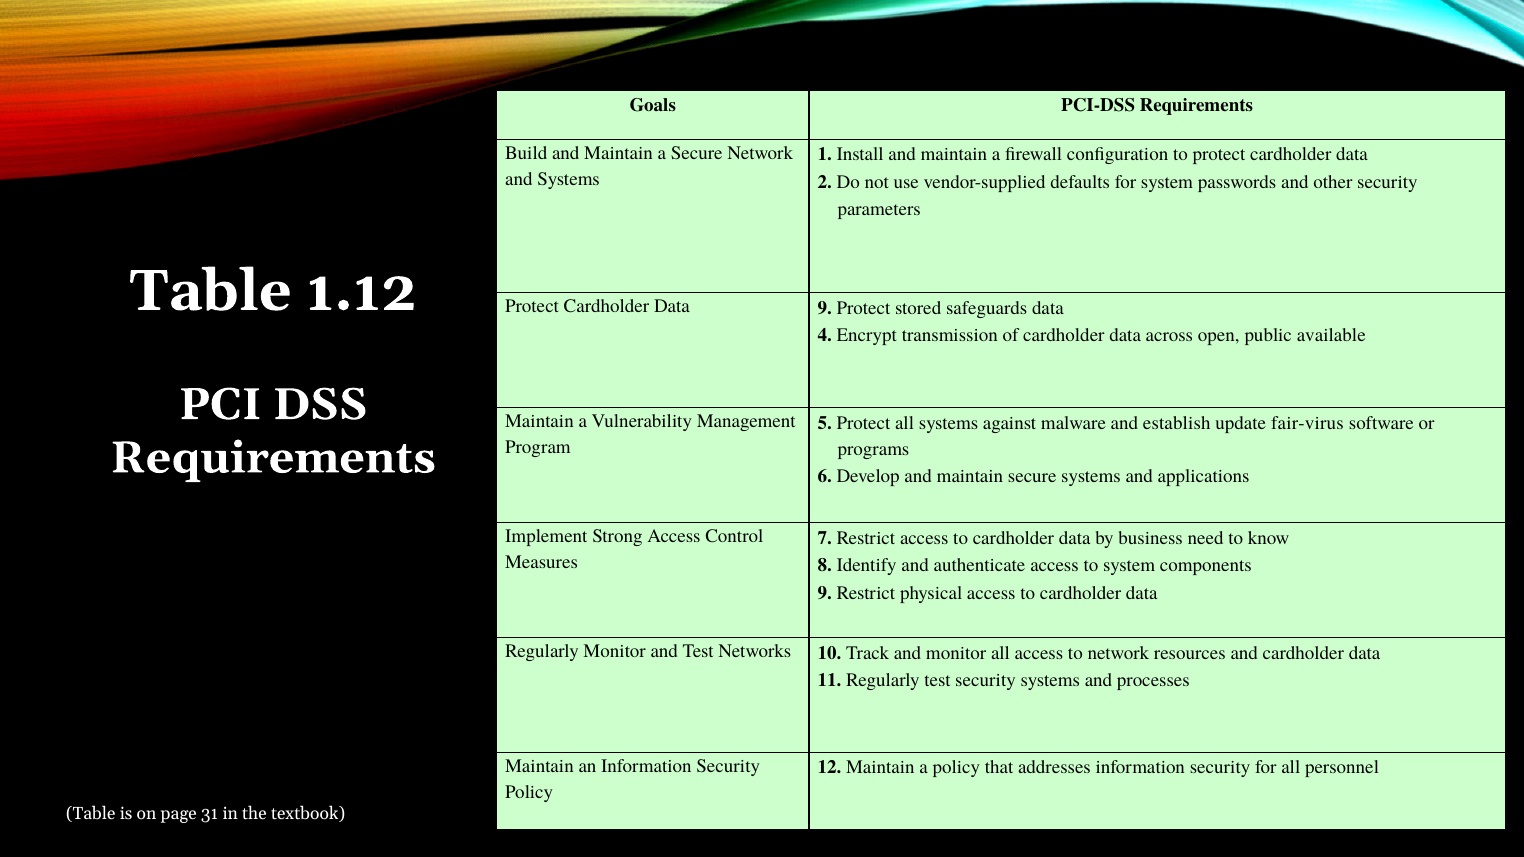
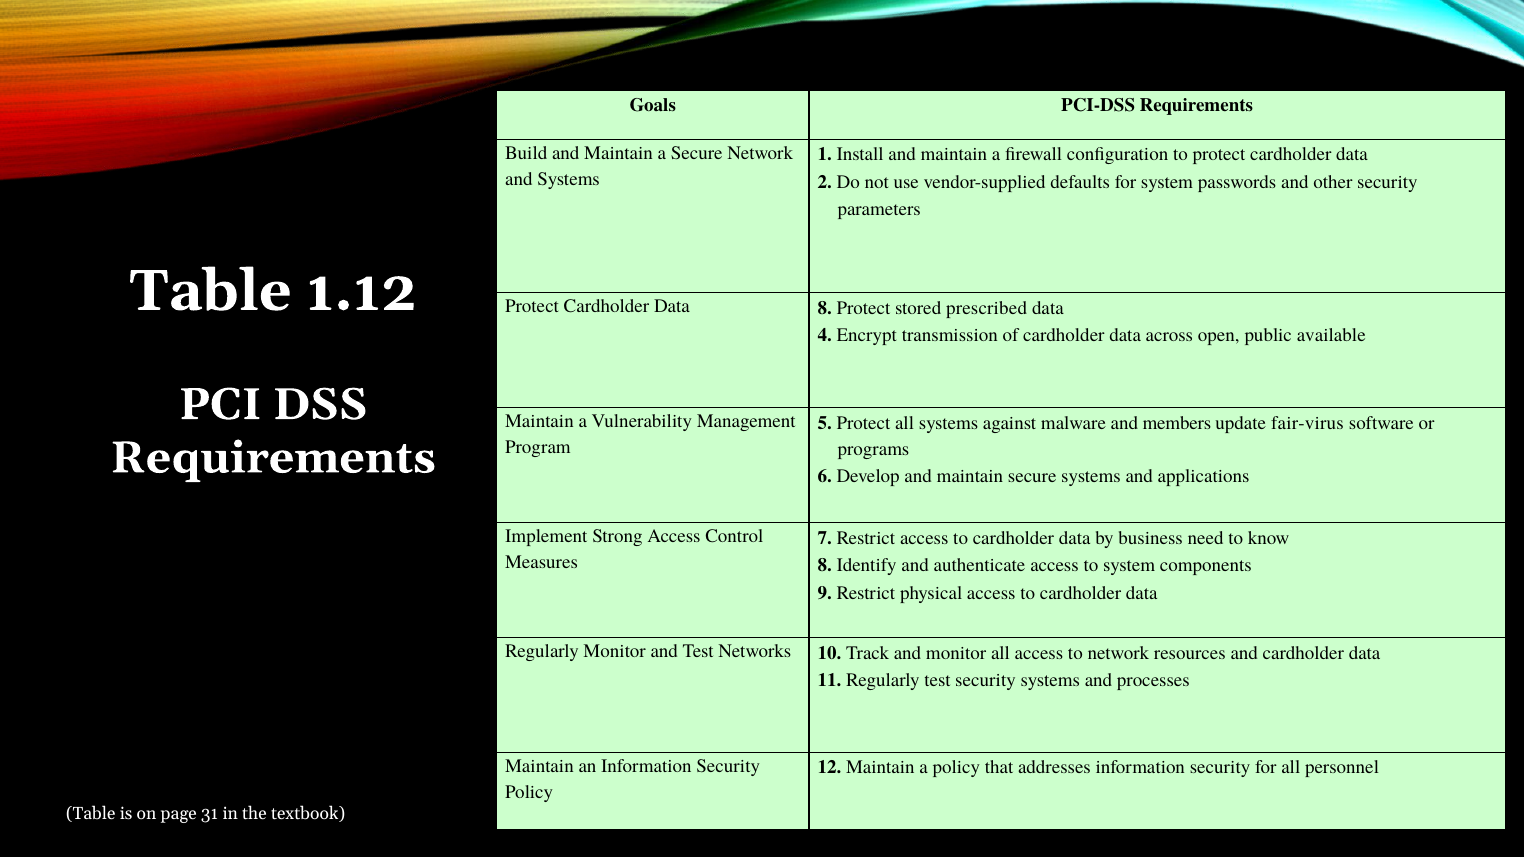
Data 9: 9 -> 8 (825, 308)
safeguards: safeguards -> prescribed (987, 308)
establish: establish -> members (1177, 423)
